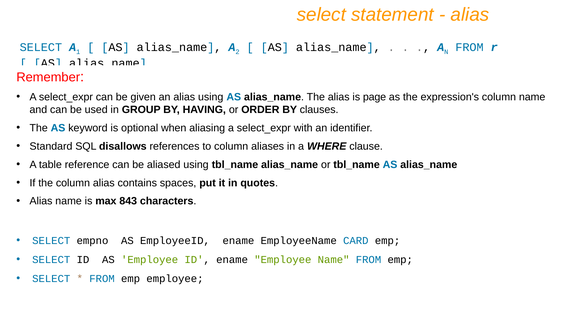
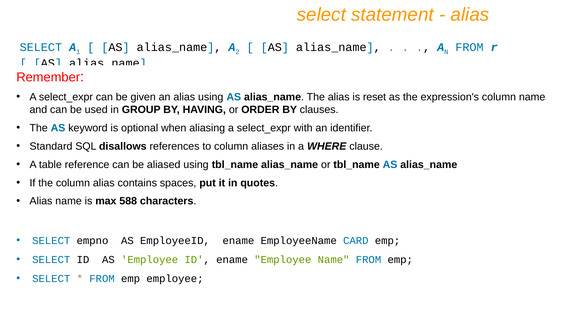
page: page -> reset (375, 97)
843: 843 -> 588 (128, 201)
